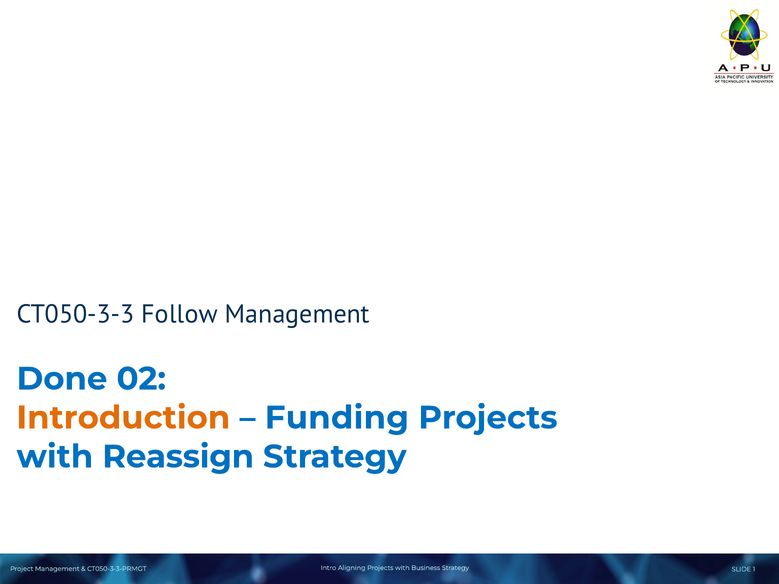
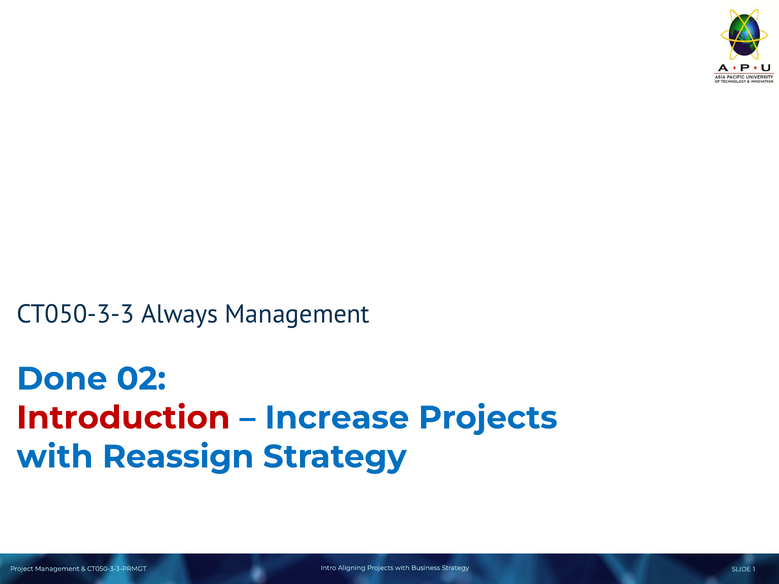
Follow: Follow -> Always (180, 314)
Introduction colour: orange -> red (123, 418)
Funding: Funding -> Increase (337, 418)
